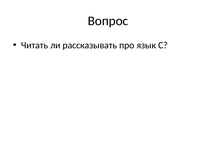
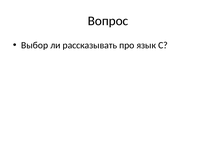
Читать: Читать -> Выбор (35, 45)
